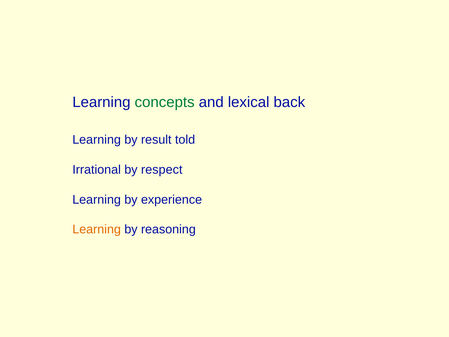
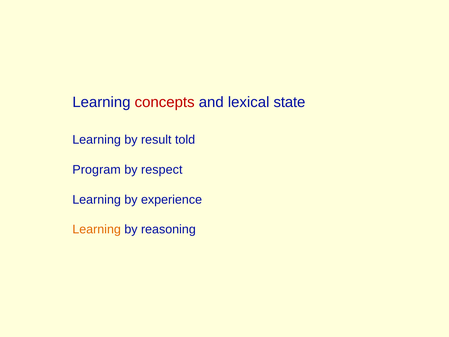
concepts colour: green -> red (165, 102)
back: back -> state (289, 102)
Irrational: Irrational -> Program (97, 169)
